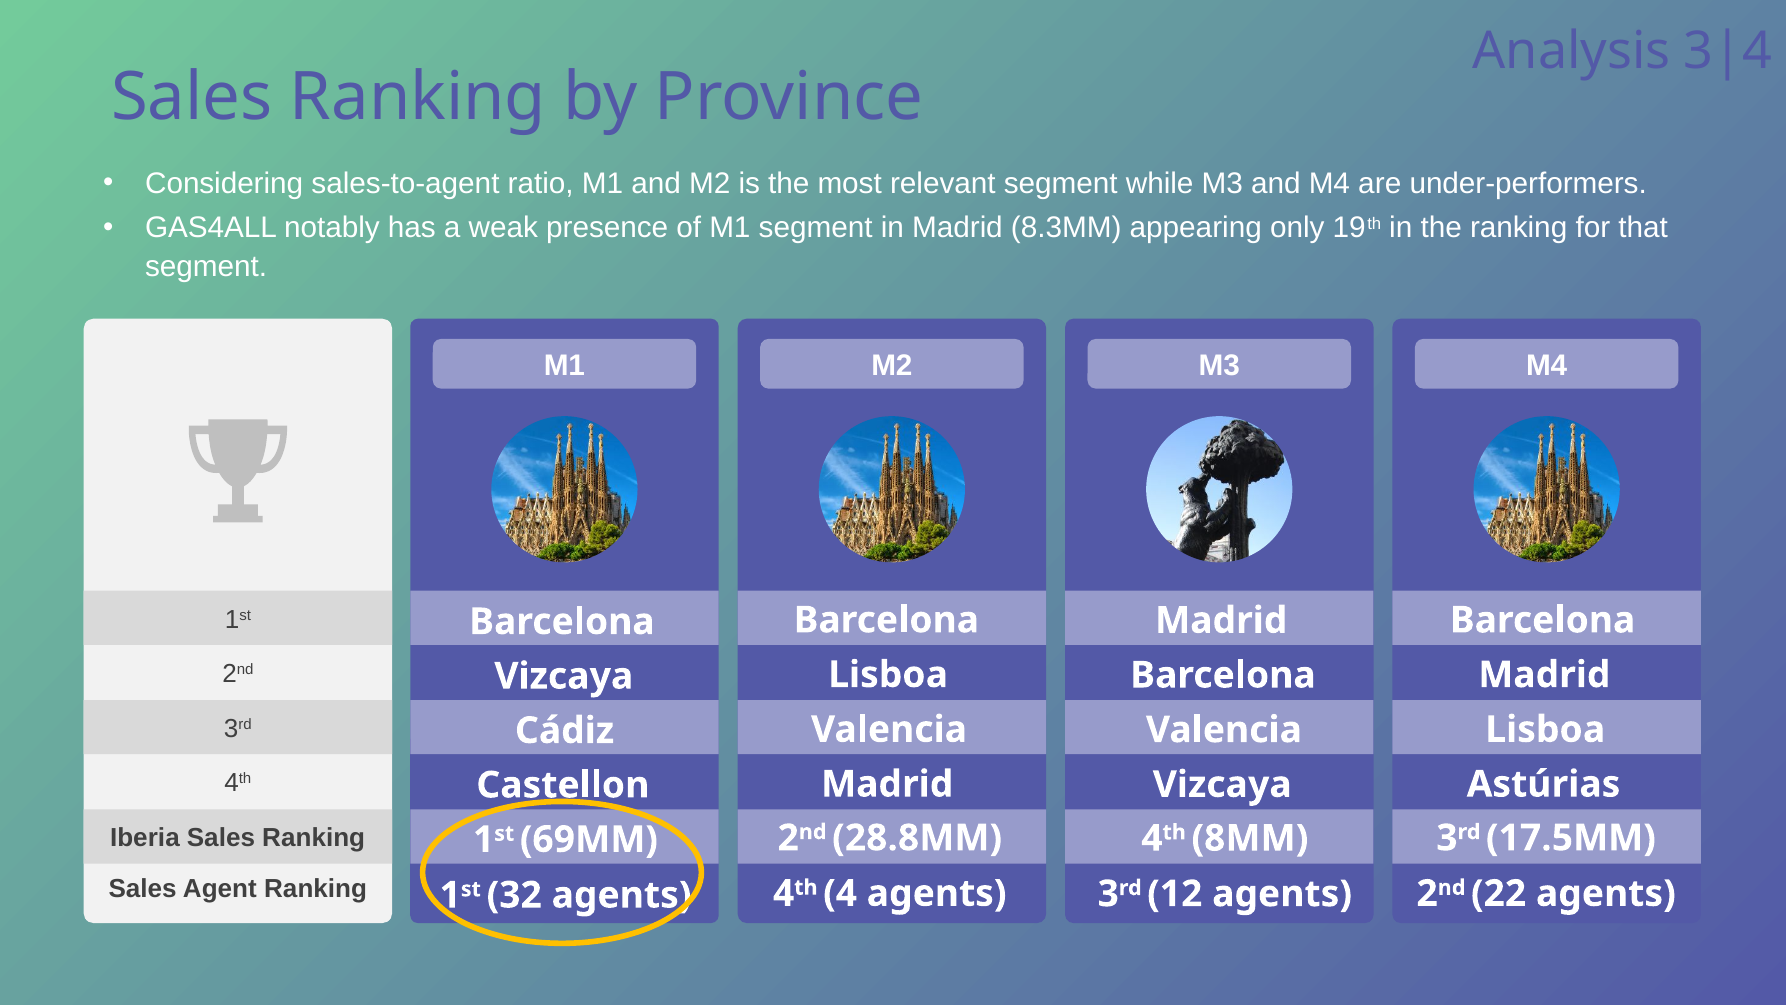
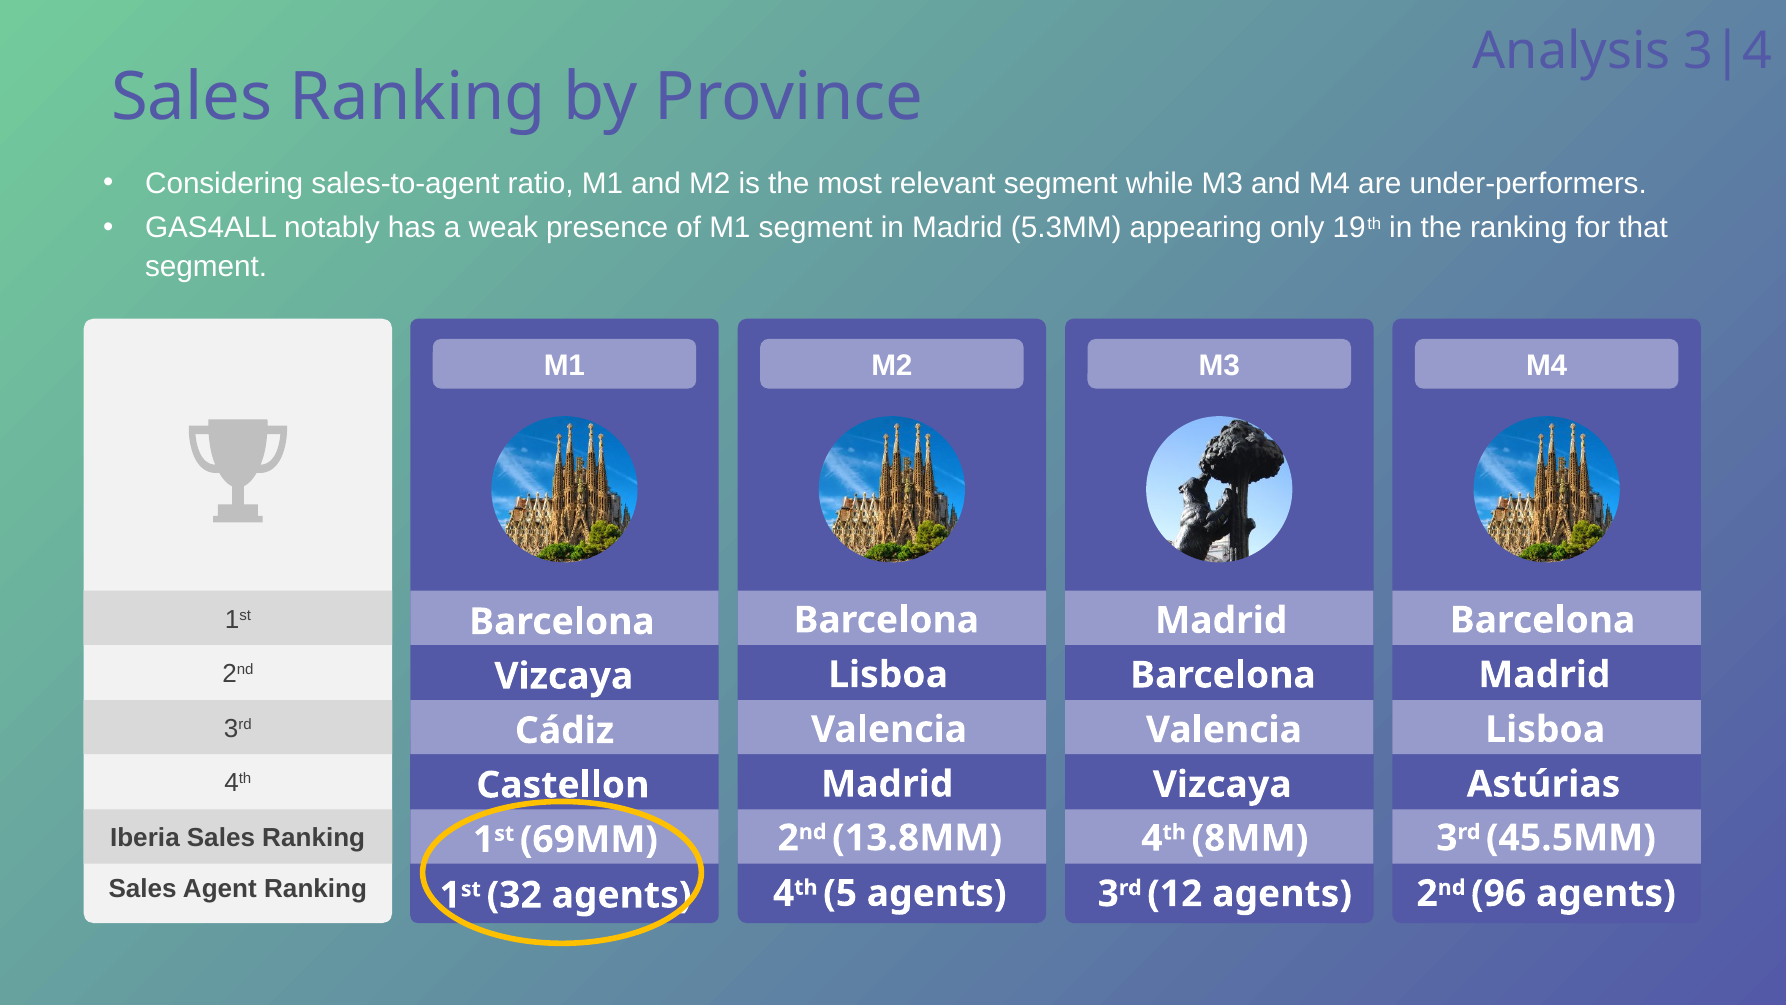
8.3MM: 8.3MM -> 5.3MM (1066, 228)
28.8MM: 28.8MM -> 13.8MM (917, 838)
17.5MM: 17.5MM -> 45.5MM (1571, 838)
4: 4 -> 5 (840, 893)
22: 22 -> 96 (1499, 894)
